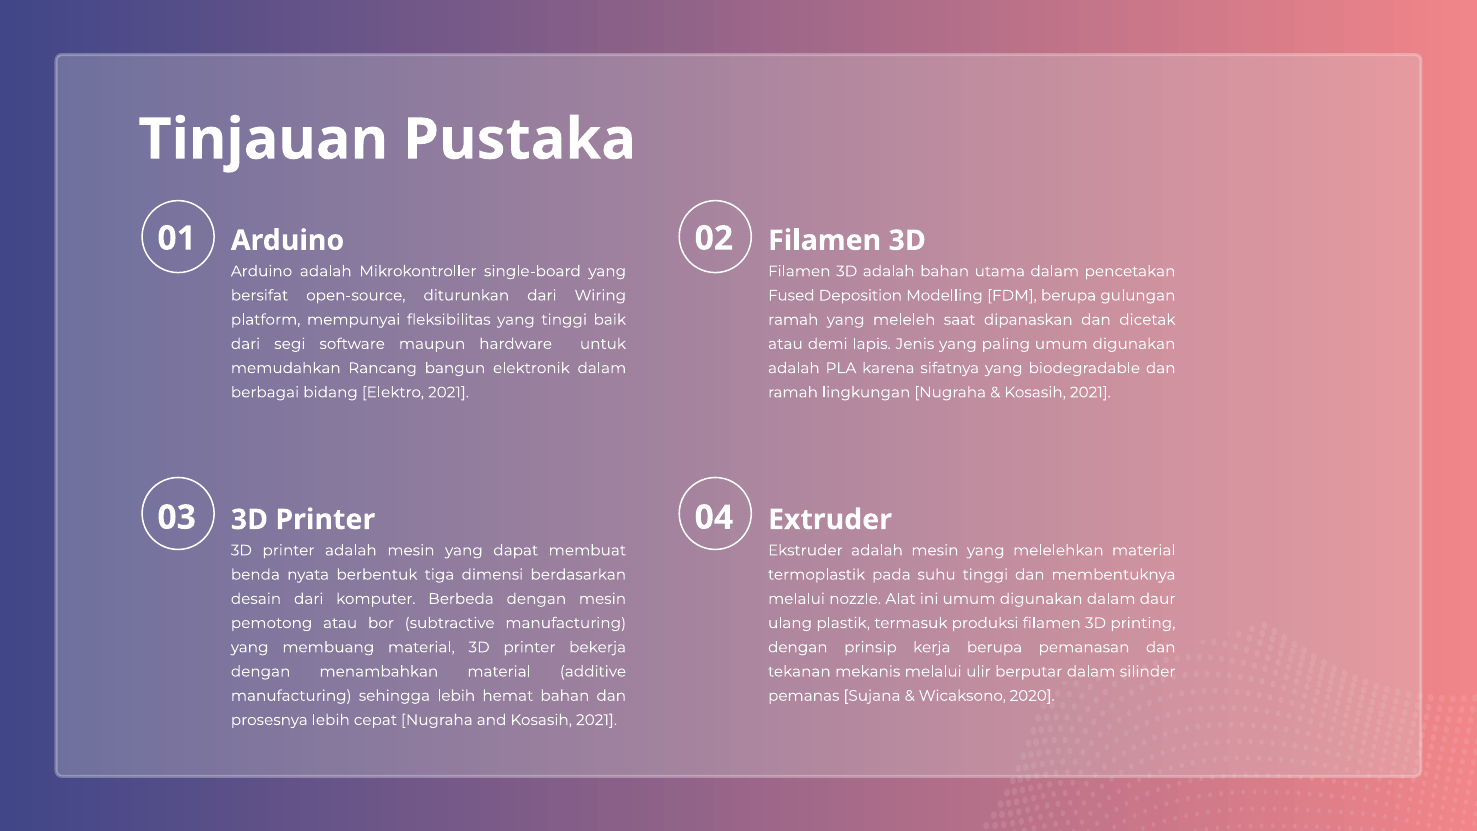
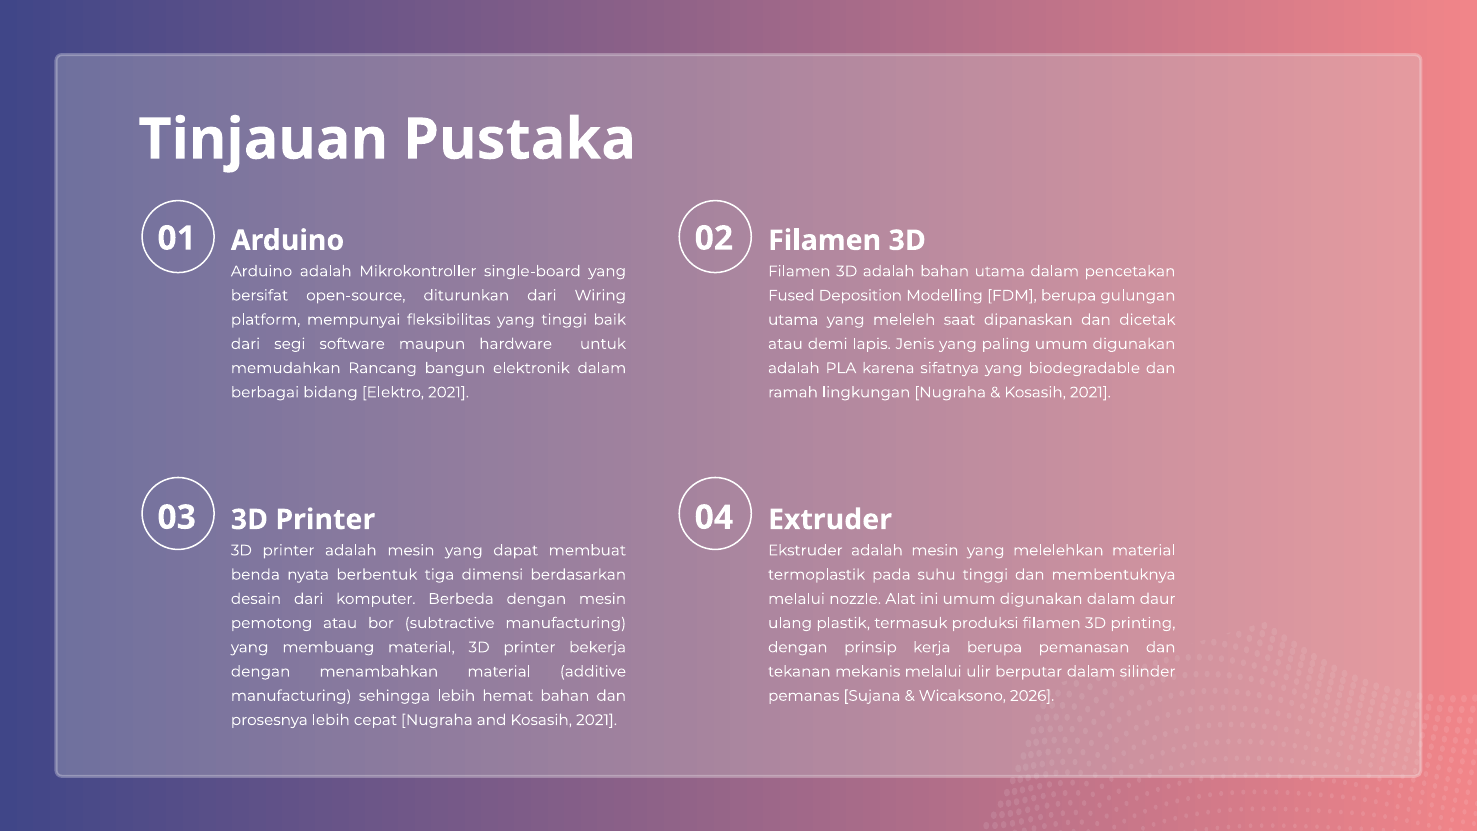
ramah: ramah -> utama (793, 320)
2020: 2020 -> 2026 (1032, 696)
